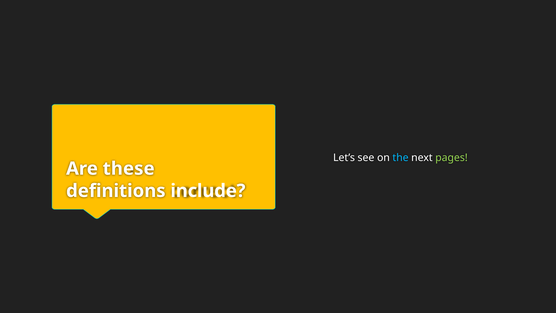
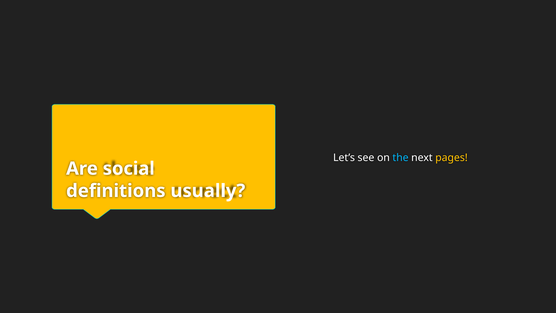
pages colour: light green -> yellow (451, 158)
these: these -> social (129, 168)
include: include -> usually (208, 191)
